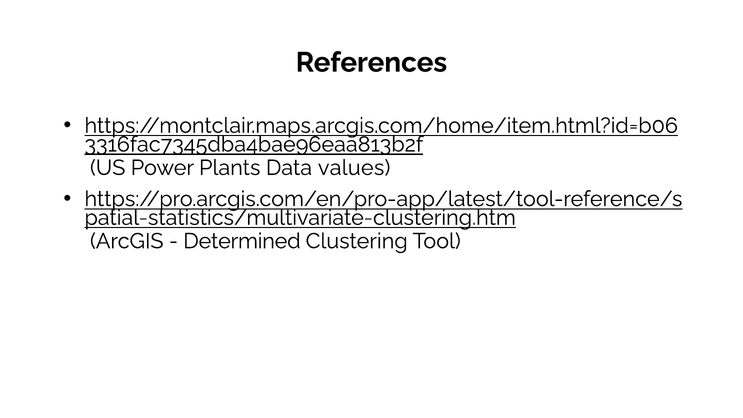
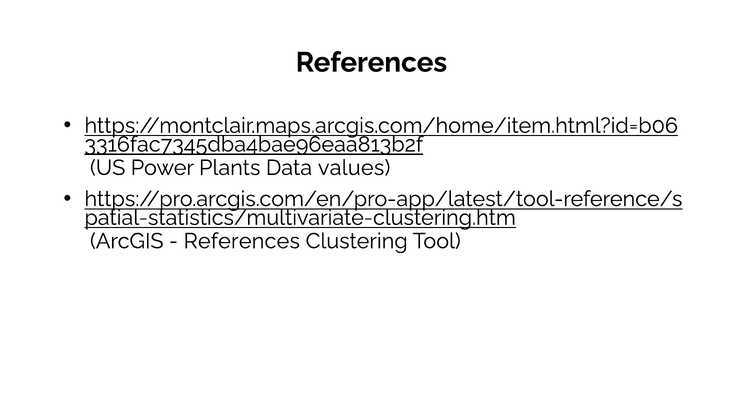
Determined: Determined -> References (242, 241)
